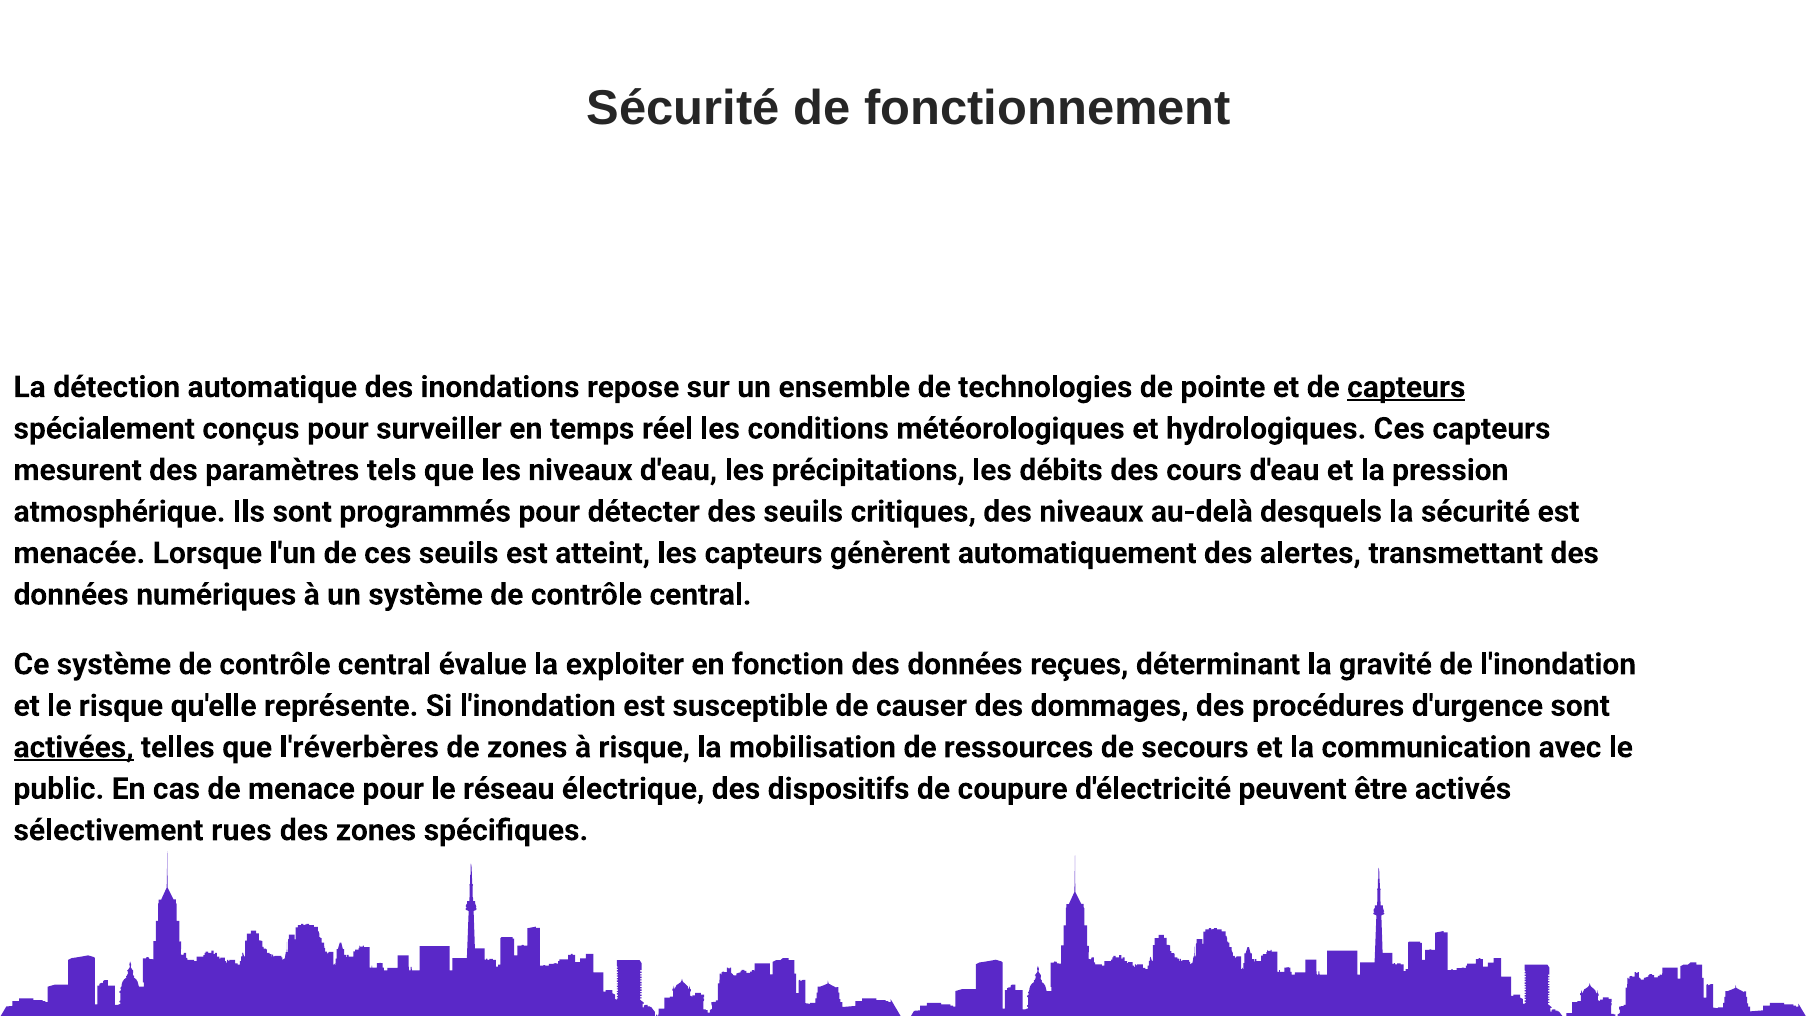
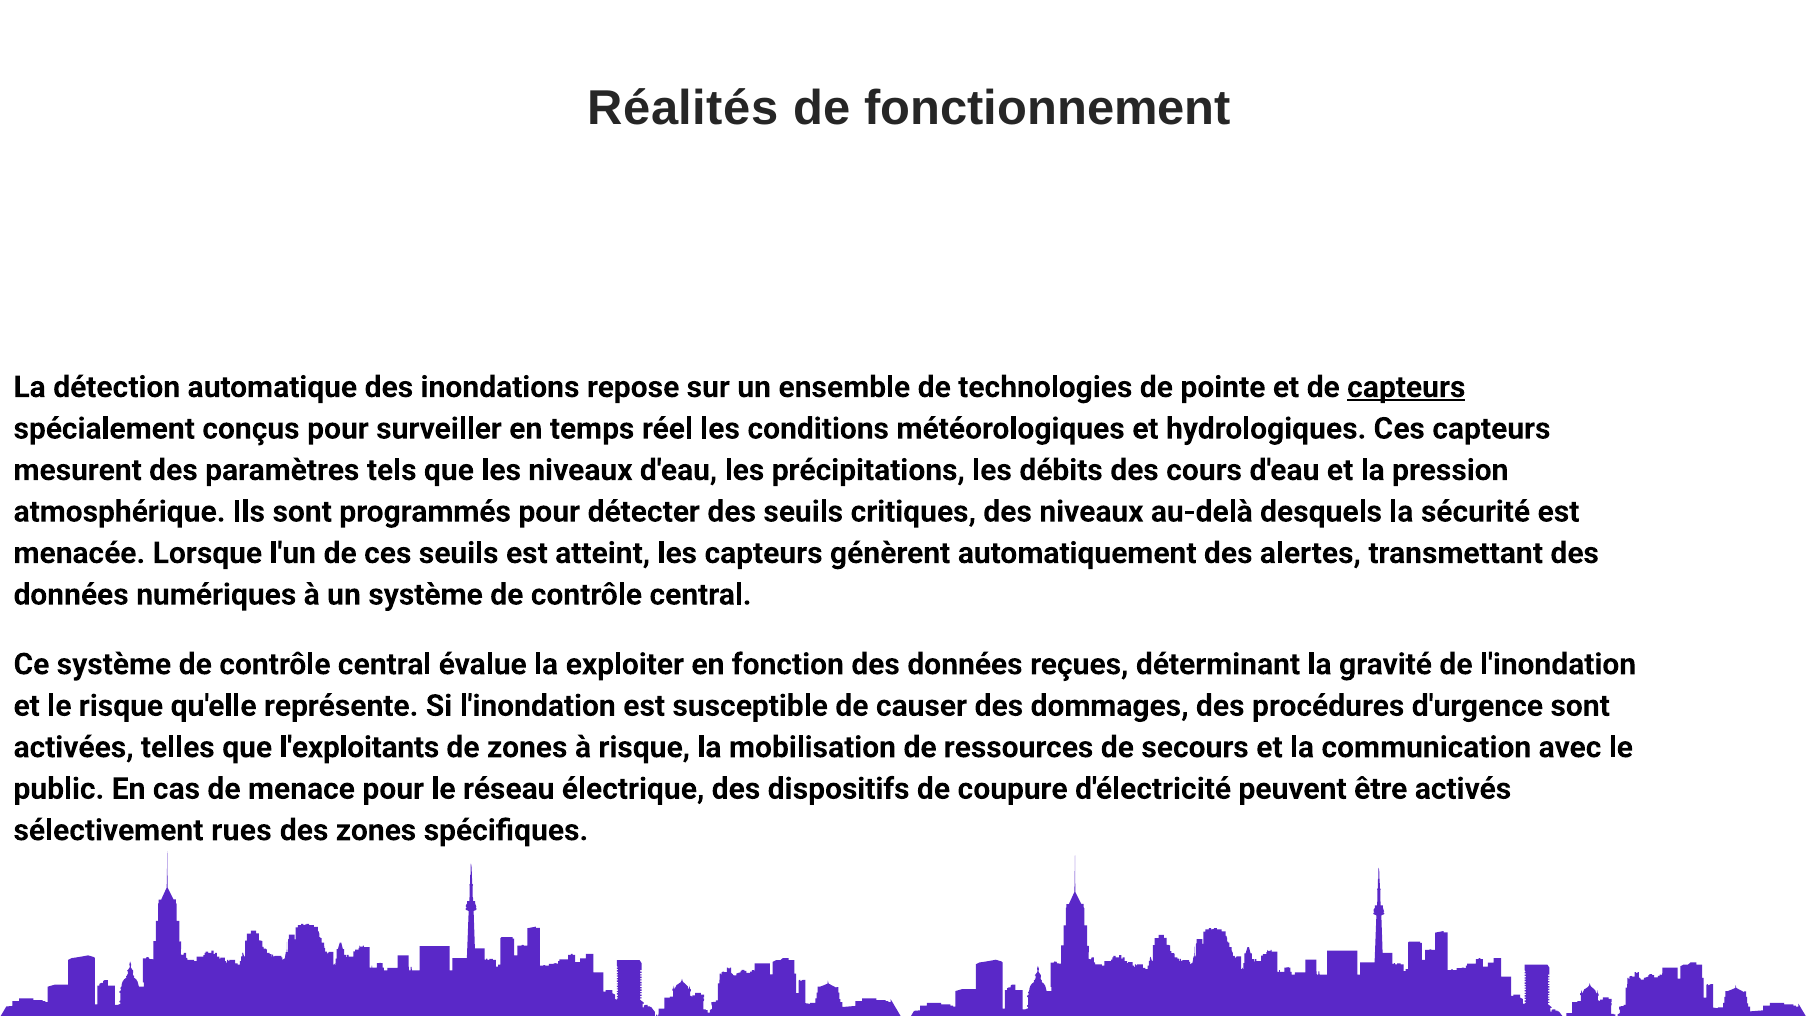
Sécurité: Sécurité -> Réalités (683, 109)
activées underline: present -> none (74, 747)
l'réverbères: l'réverbères -> l'exploitants (359, 747)
